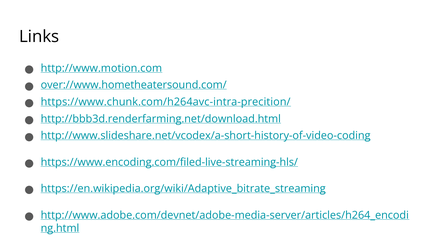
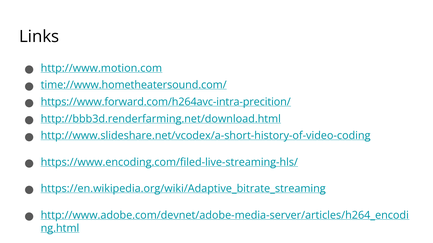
over://www.hometheatersound.com/: over://www.hometheatersound.com/ -> time://www.hometheatersound.com/ (134, 85)
https://www.chunk.com/h264avc-intra-precition/: https://www.chunk.com/h264avc-intra-precition/ -> https://www.forward.com/h264avc-intra-precition/ (166, 102)
